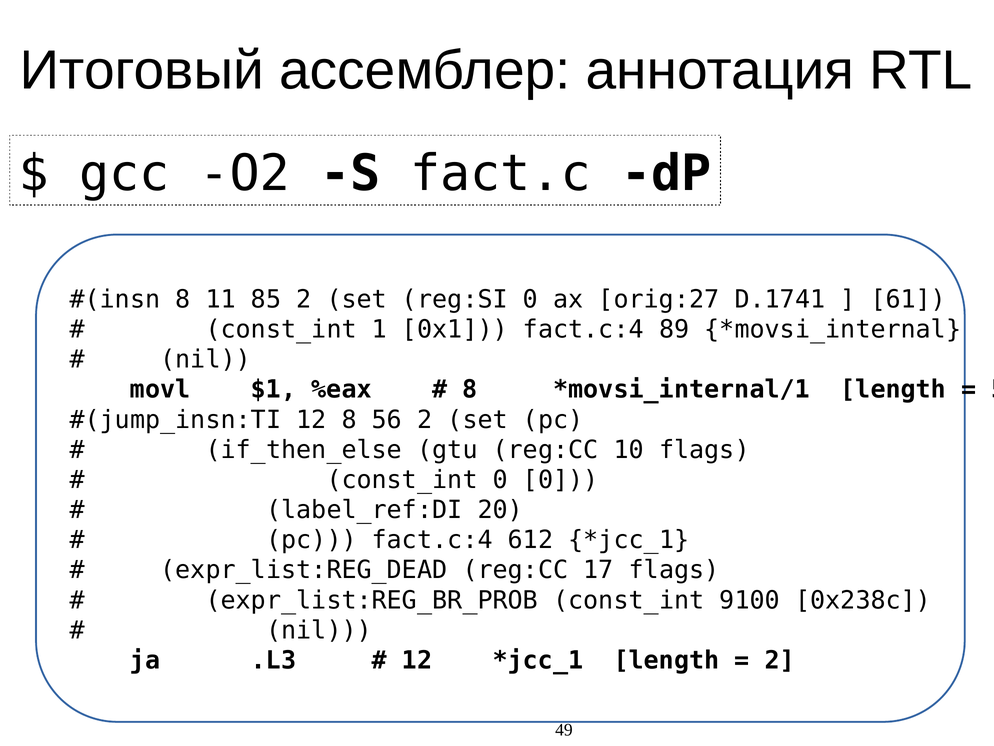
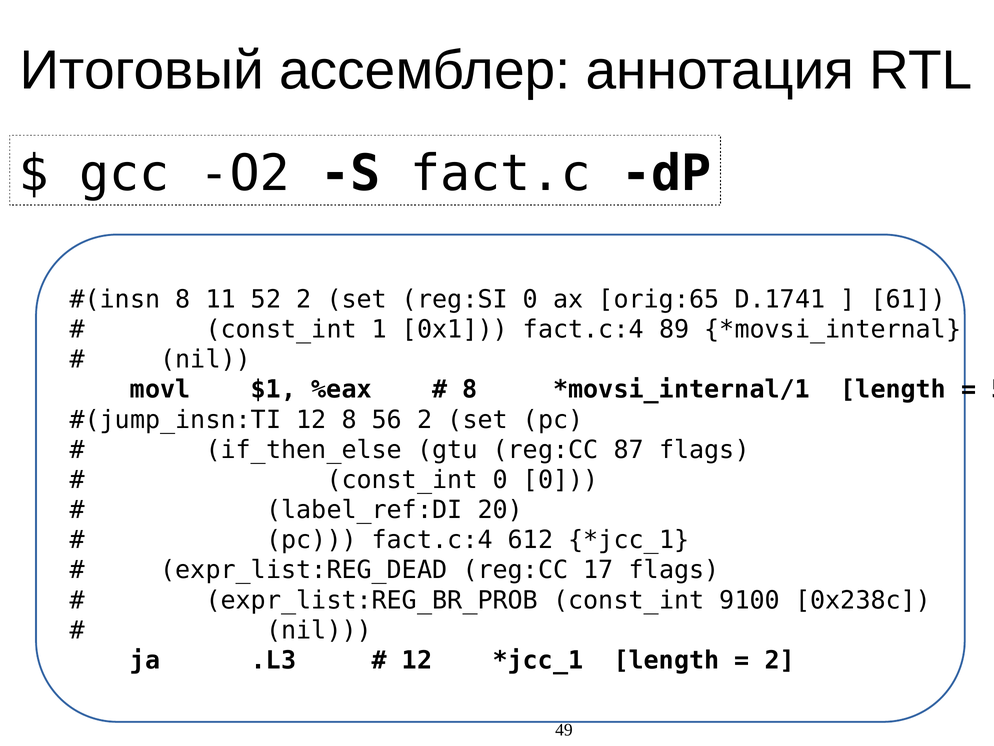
85: 85 -> 52 (266, 299)
orig:27: orig:27 -> orig:65 (659, 299)
10: 10 -> 87 (629, 450)
